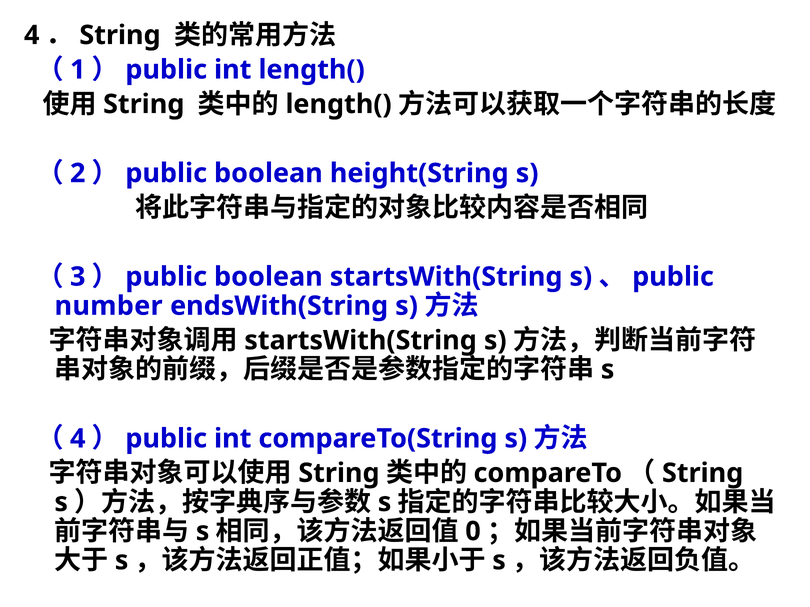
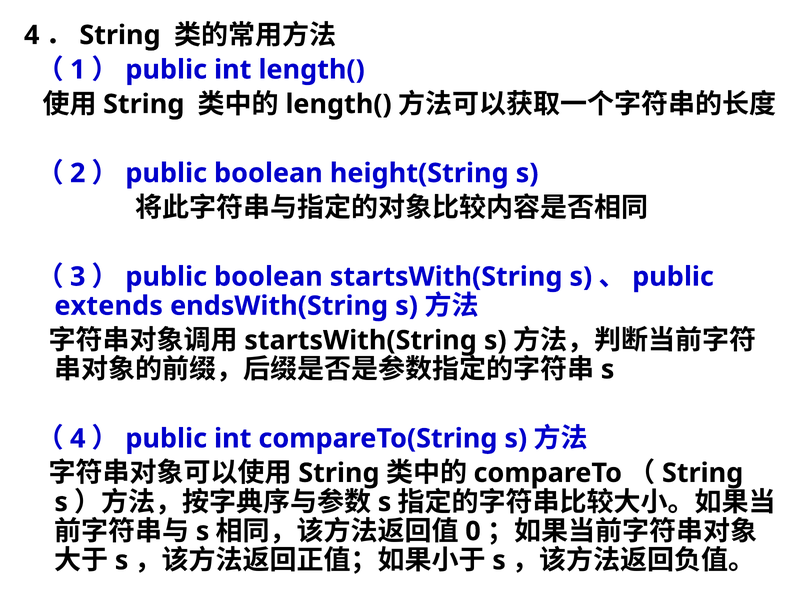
number: number -> extends (109, 306)
